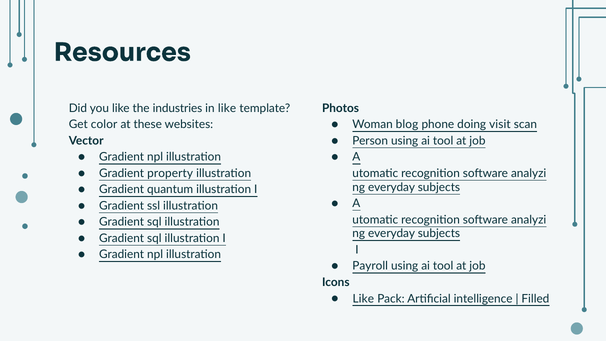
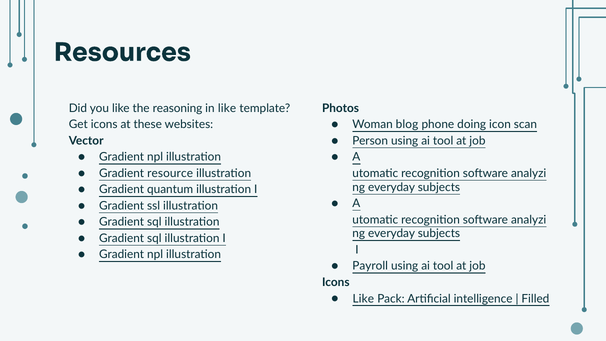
industries: industries -> reasoning (177, 108)
visit: visit -> icon (500, 125)
Get color: color -> icons (104, 125)
property: property -> resource (170, 173)
